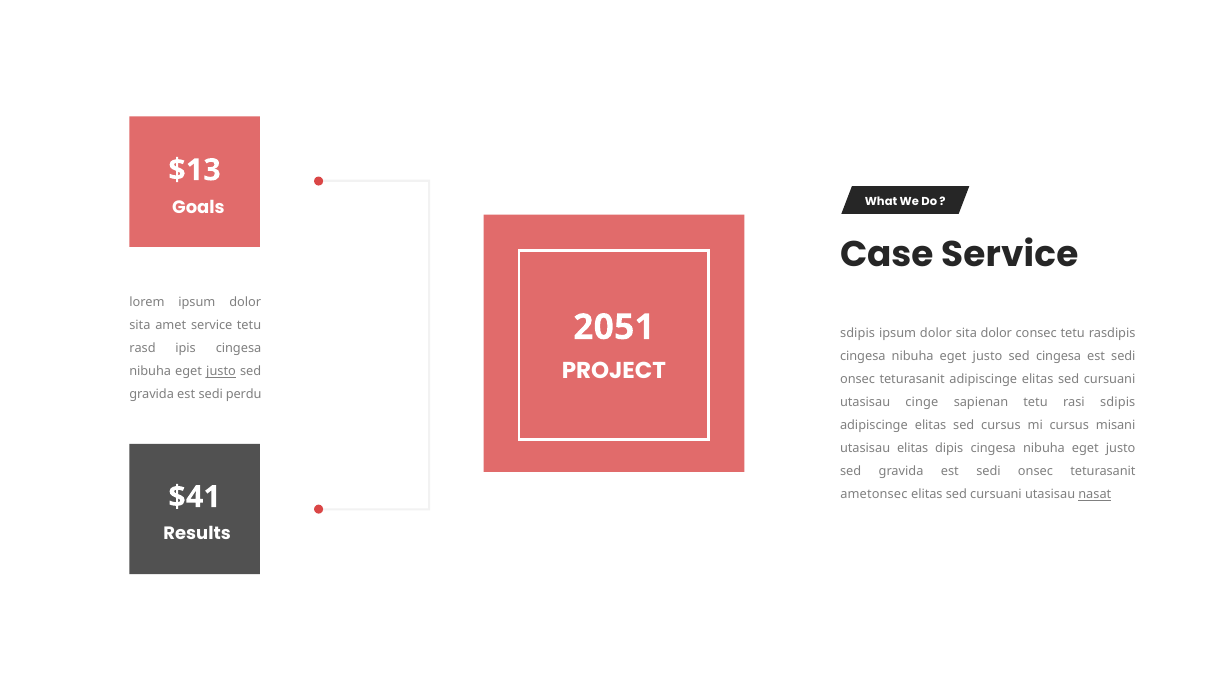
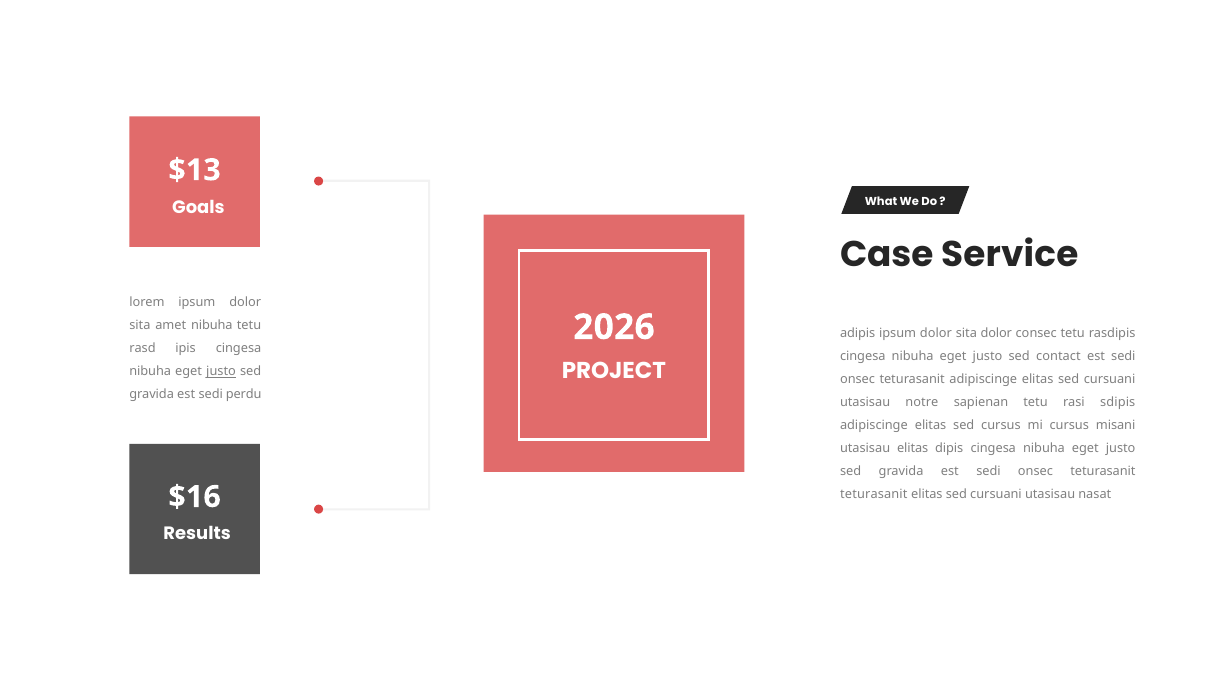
2051: 2051 -> 2026 (614, 328)
amet service: service -> nibuha (212, 326)
sdipis: sdipis -> adipis (858, 334)
sed cingesa: cingesa -> contact (1058, 357)
cinge: cinge -> notre (922, 403)
ametonsec: ametonsec -> teturasanit (874, 495)
nasat underline: present -> none (1095, 495)
$41: $41 -> $16 (195, 497)
